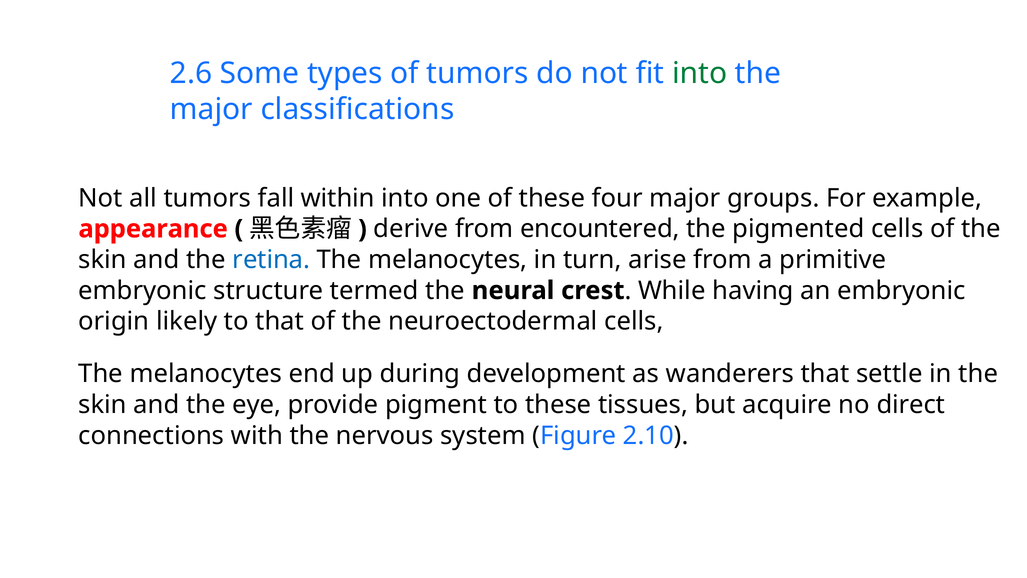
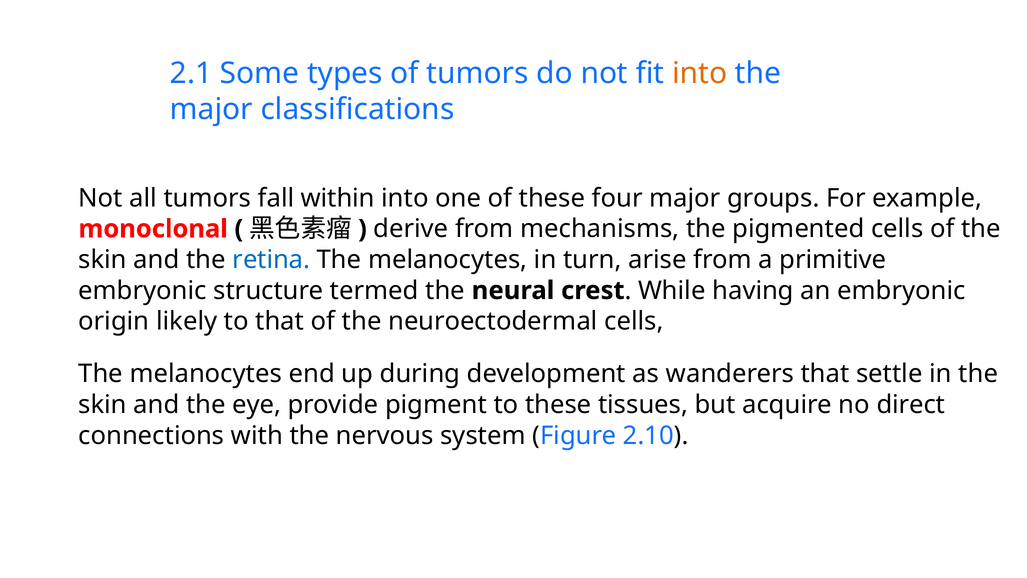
2.6: 2.6 -> 2.1 (191, 73)
into colour: green -> orange (700, 73)
appearance: appearance -> monoclonal (153, 229)
encountered: encountered -> mechanisms (600, 229)
